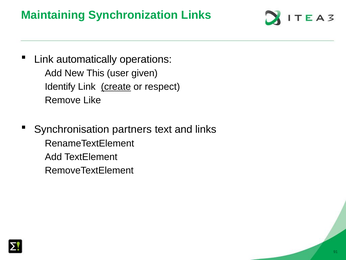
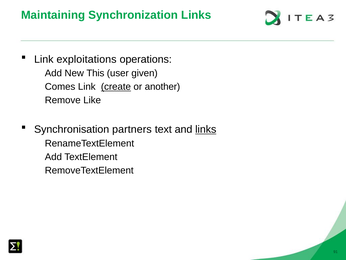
automatically: automatically -> exploitations (87, 59)
Identify: Identify -> Comes (60, 87)
respect: respect -> another (162, 87)
links underline: none -> present (206, 129)
